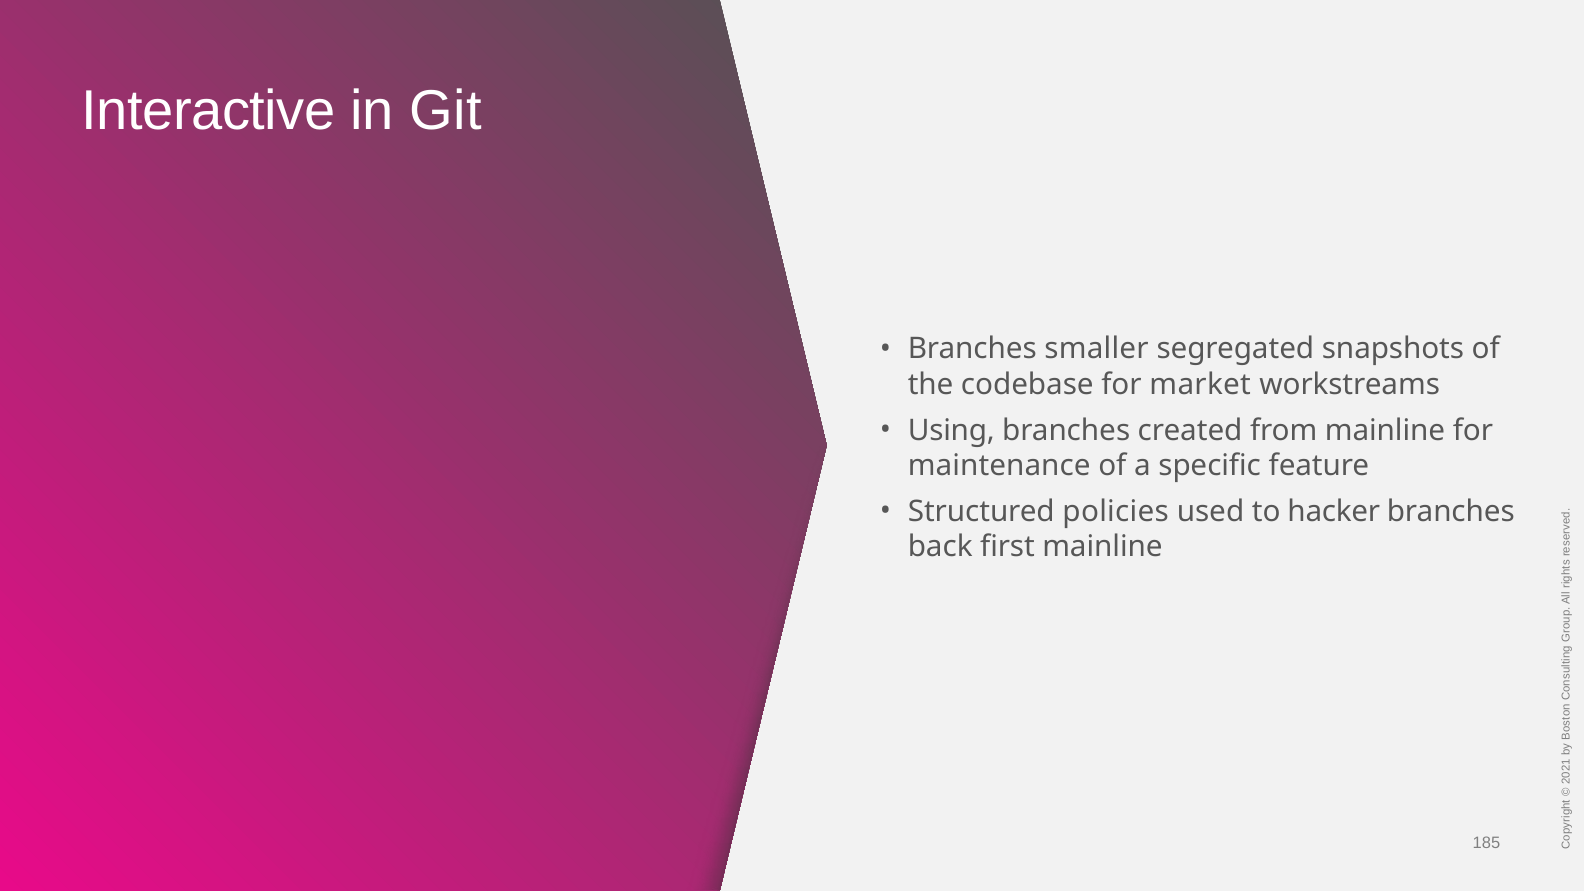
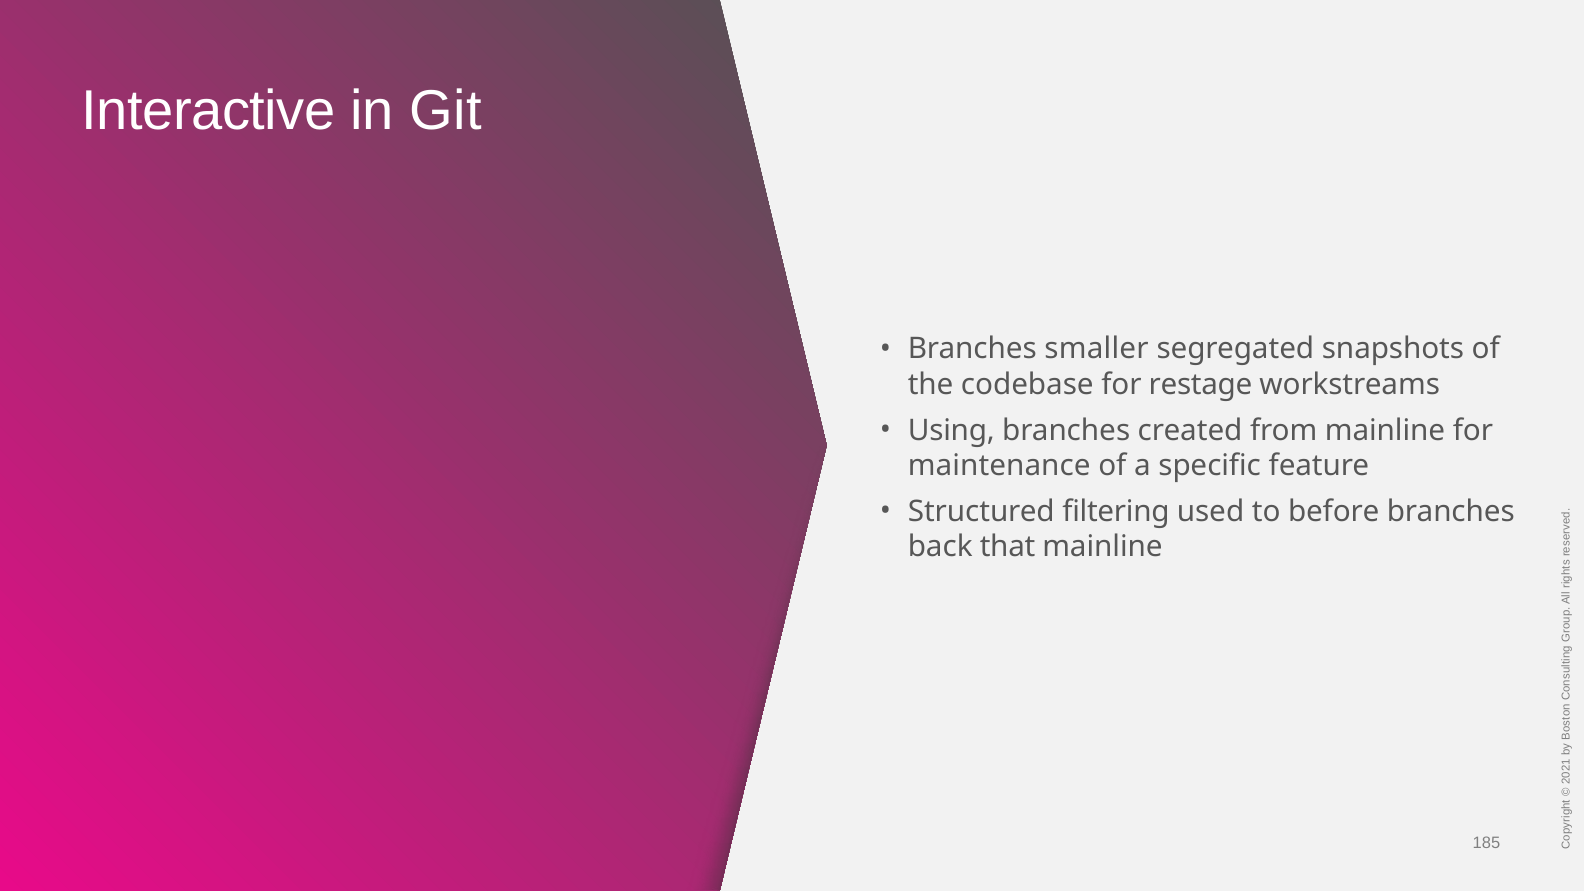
market: market -> restage (1201, 385)
policies: policies -> filtering (1116, 511)
hacker: hacker -> before (1334, 511)
first: first -> that (1008, 547)
